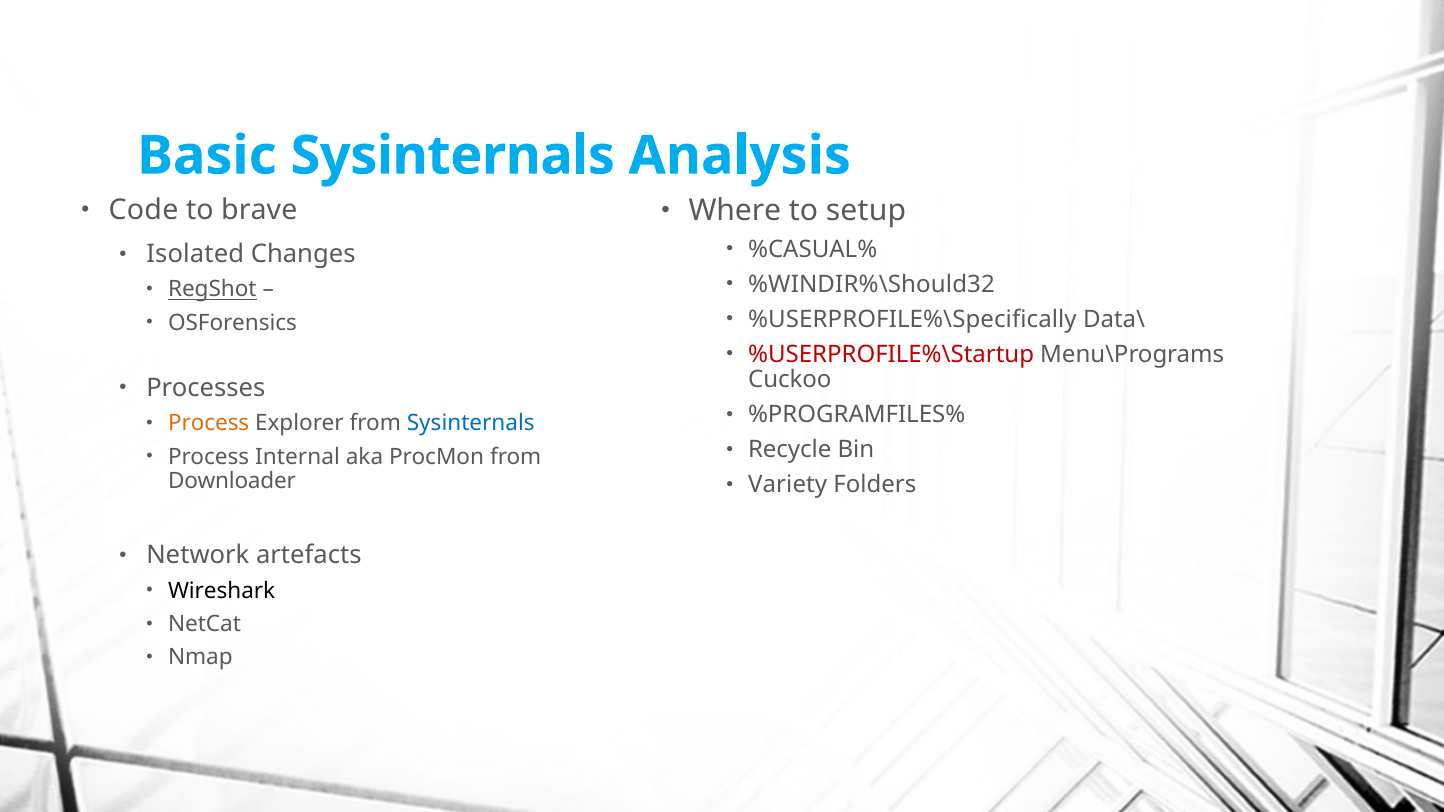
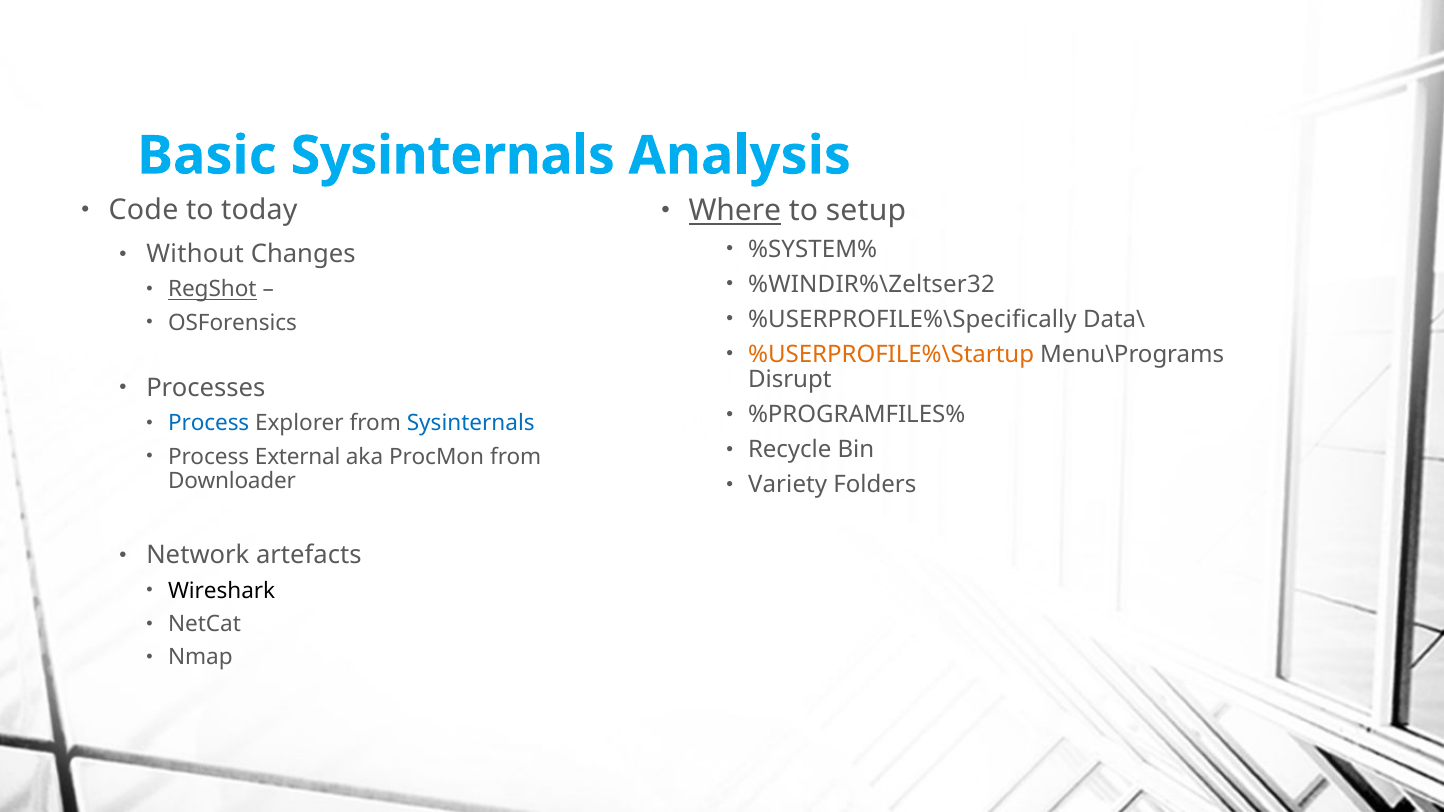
brave: brave -> today (259, 210)
Where underline: none -> present (735, 211)
%CASUAL%: %CASUAL% -> %SYSTEM% (813, 249)
Isolated: Isolated -> Without (195, 255)
%WINDIR%\Should32: %WINDIR%\Should32 -> %WINDIR%\Zeltser32 (871, 284)
%USERPROFILE%\Startup colour: red -> orange (891, 354)
Cuckoo: Cuckoo -> Disrupt (790, 380)
Process colour: orange -> blue (209, 424)
Internal: Internal -> External (298, 457)
